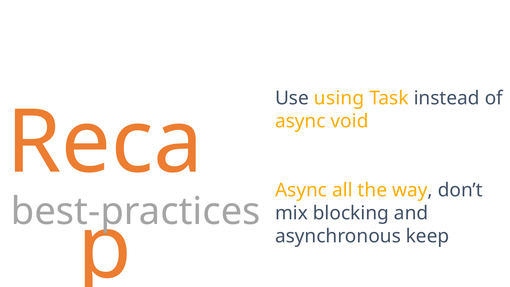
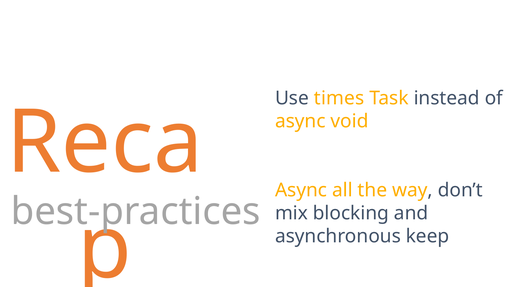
using: using -> times (339, 98)
